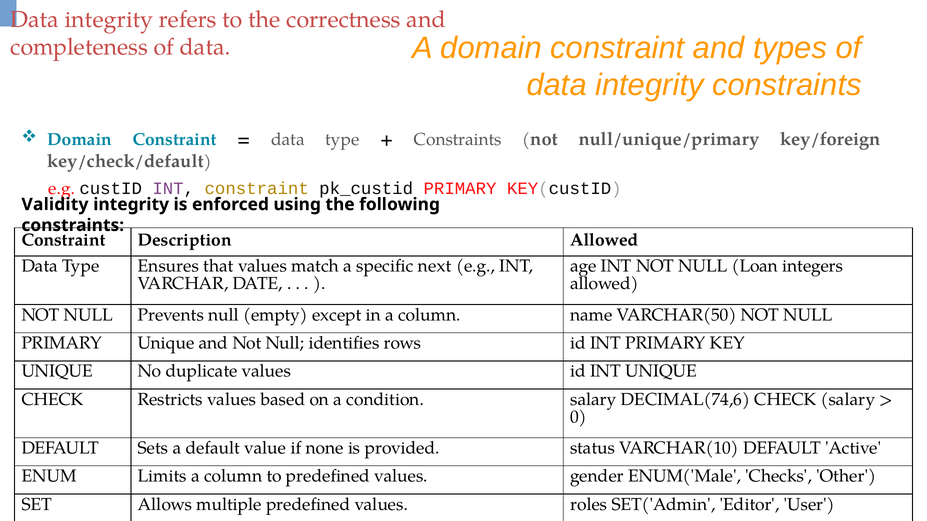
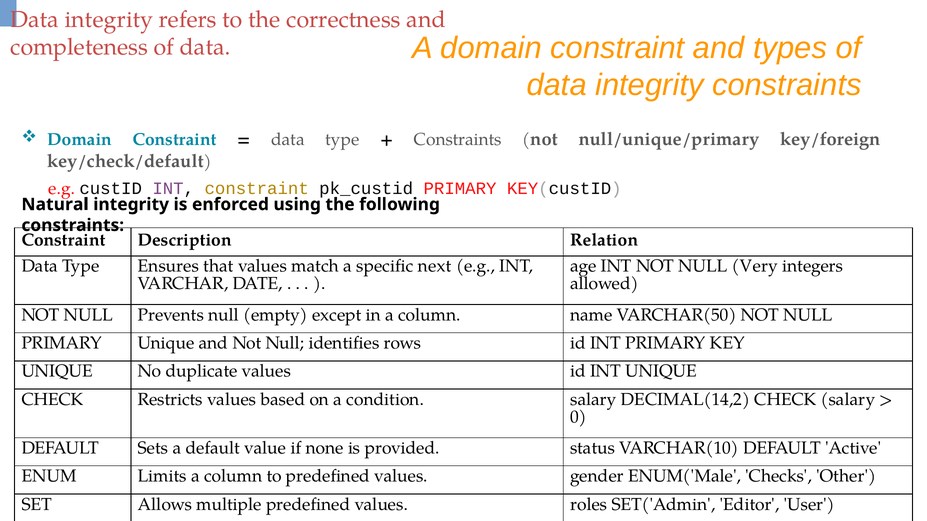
Validity: Validity -> Natural (55, 205)
Description Allowed: Allowed -> Relation (604, 240)
Loan: Loan -> Very (755, 266)
DECIMAL(74,6: DECIMAL(74,6 -> DECIMAL(14,2 (686, 400)
